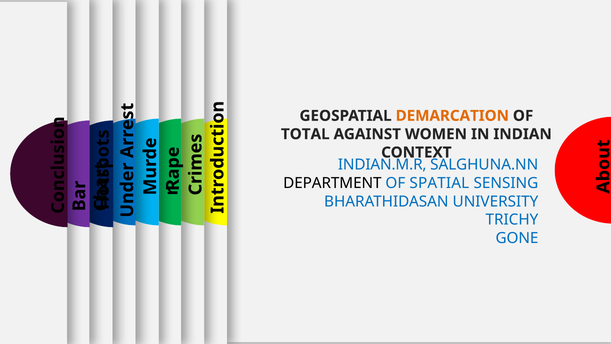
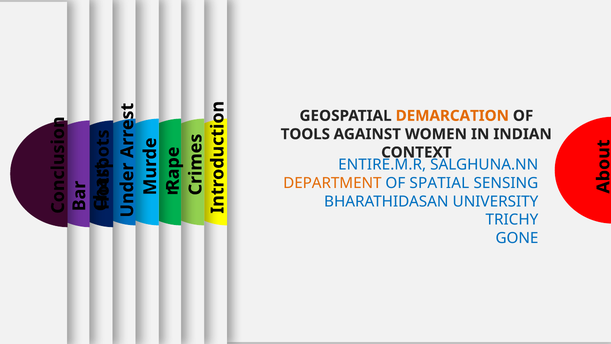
TOTAL: TOTAL -> TOOLS (305, 134)
INDIAN.M.R: INDIAN.M.R -> ENTIRE.M.R (382, 165)
DEPARTMENT colour: black -> orange (332, 183)
